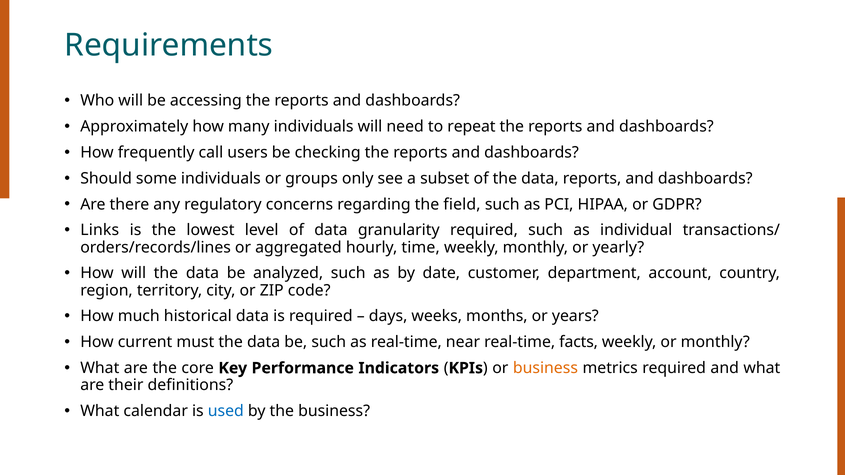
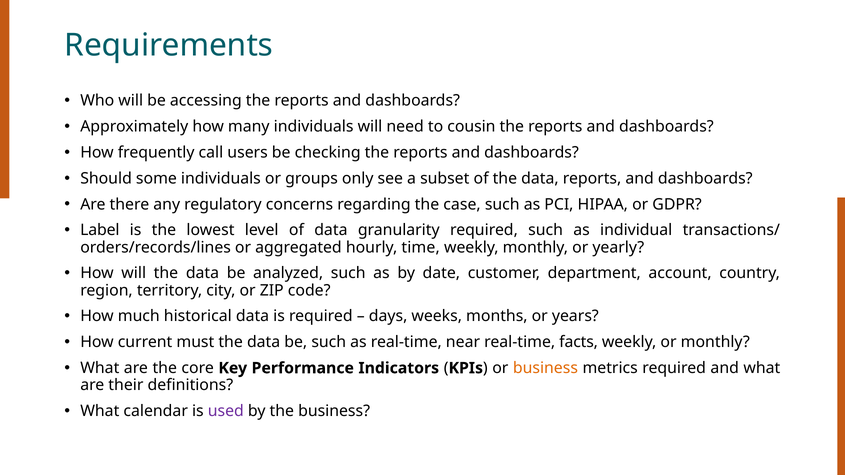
repeat: repeat -> cousin (471, 127)
field: field -> case (462, 204)
Links: Links -> Label (100, 230)
used colour: blue -> purple (226, 411)
